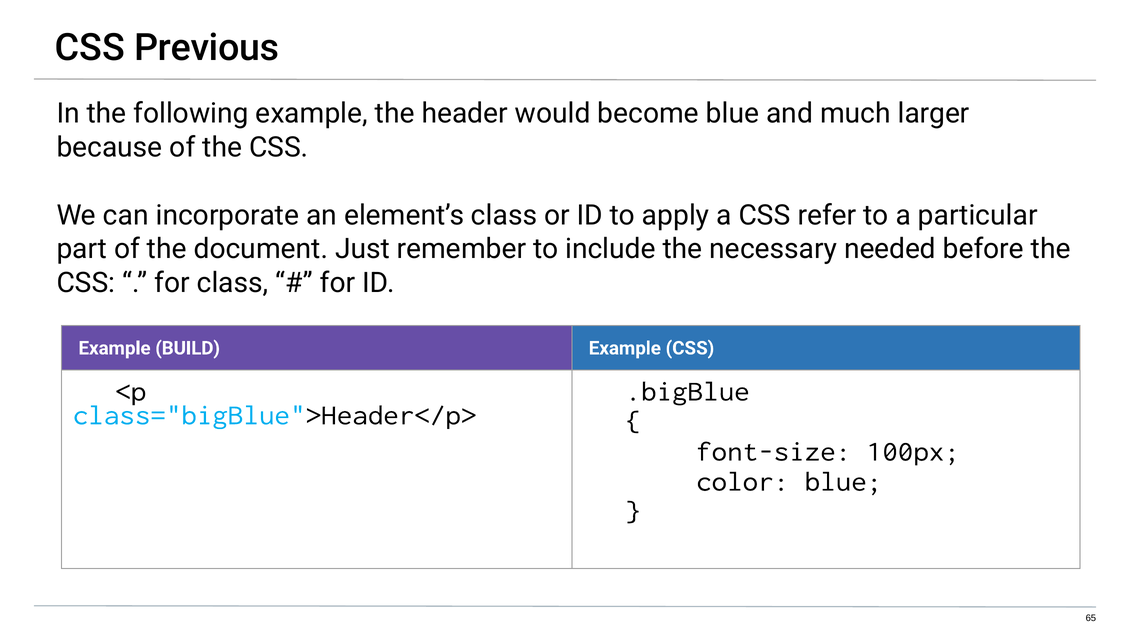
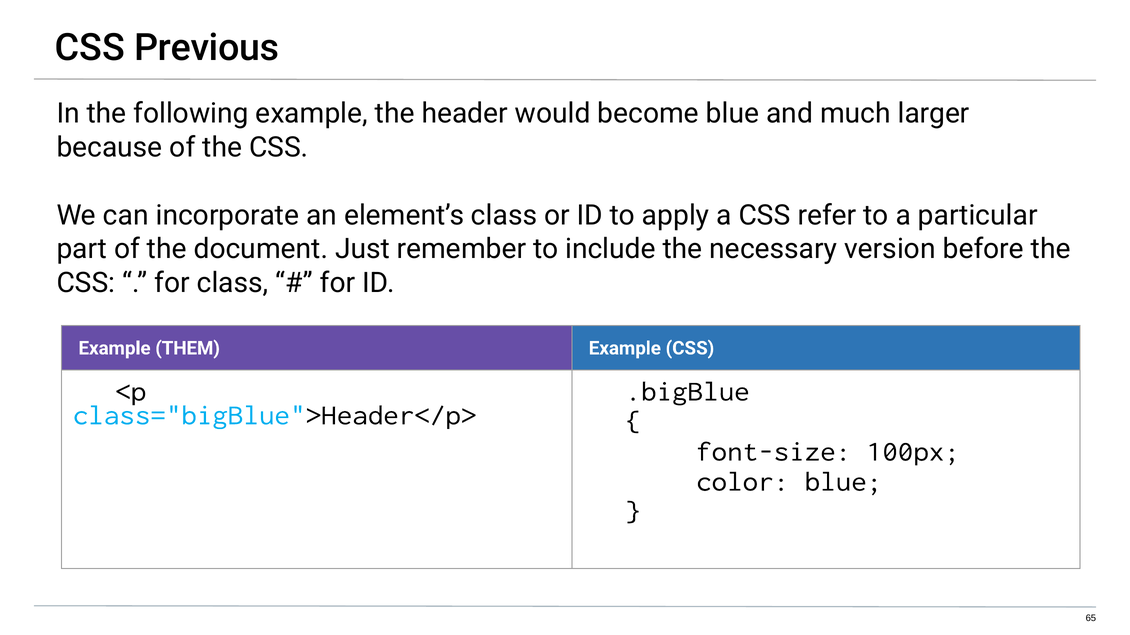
needed: needed -> version (890, 249)
BUILD: BUILD -> THEM (188, 349)
